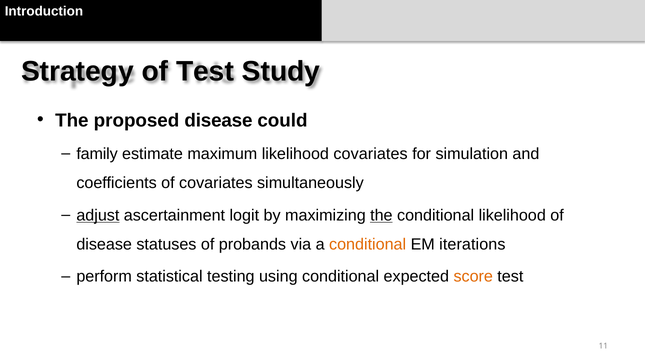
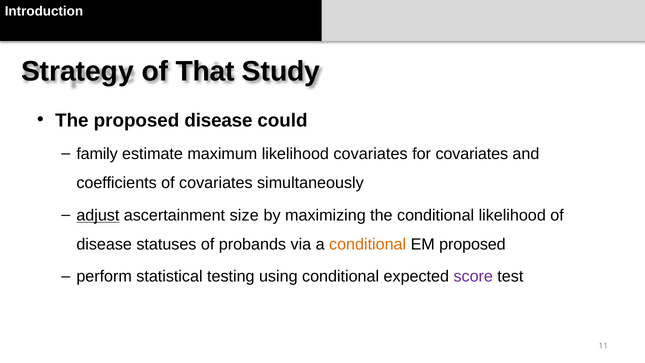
of Test: Test -> That (205, 72)
for simulation: simulation -> covariates (472, 154)
logit: logit -> size (244, 215)
the underline: present -> none (381, 215)
EM iterations: iterations -> proposed (472, 244)
score colour: orange -> purple (473, 276)
